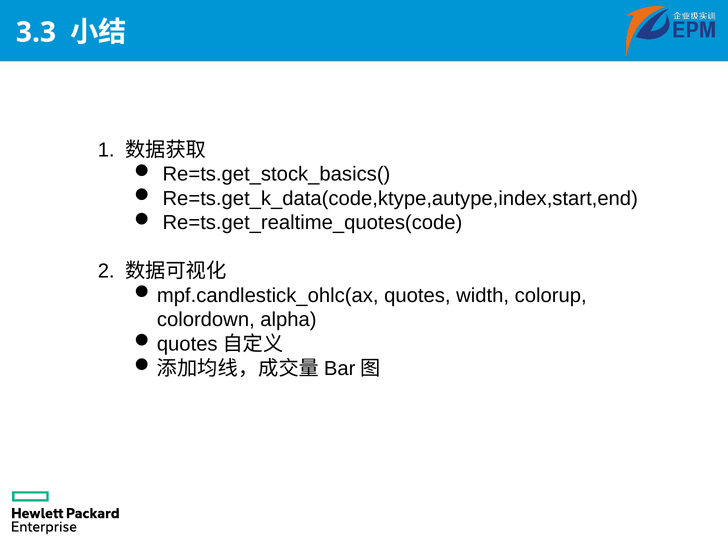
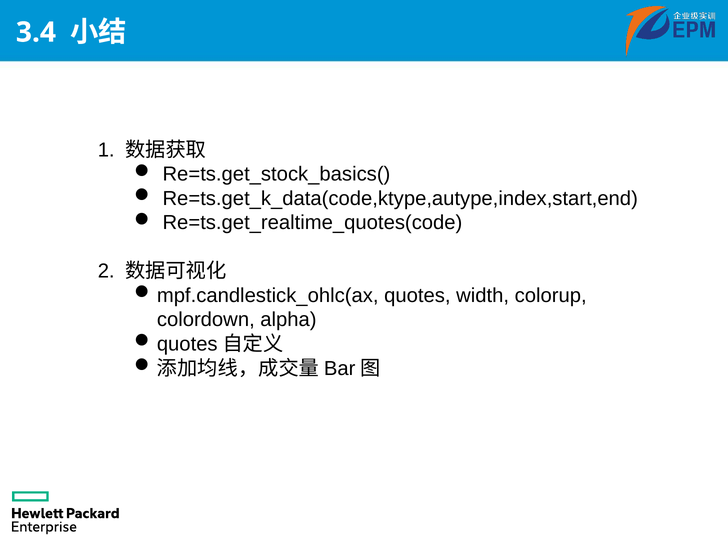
3.3: 3.3 -> 3.4 (36, 32)
